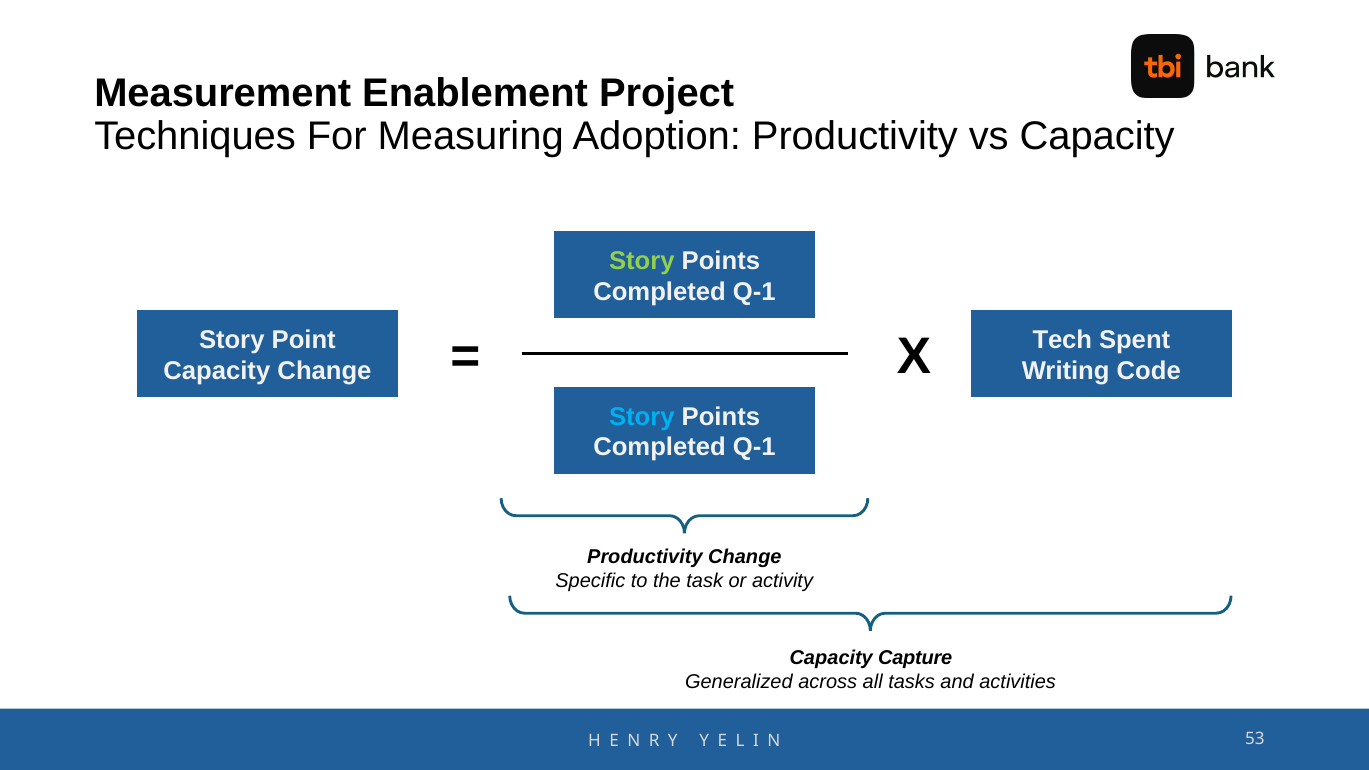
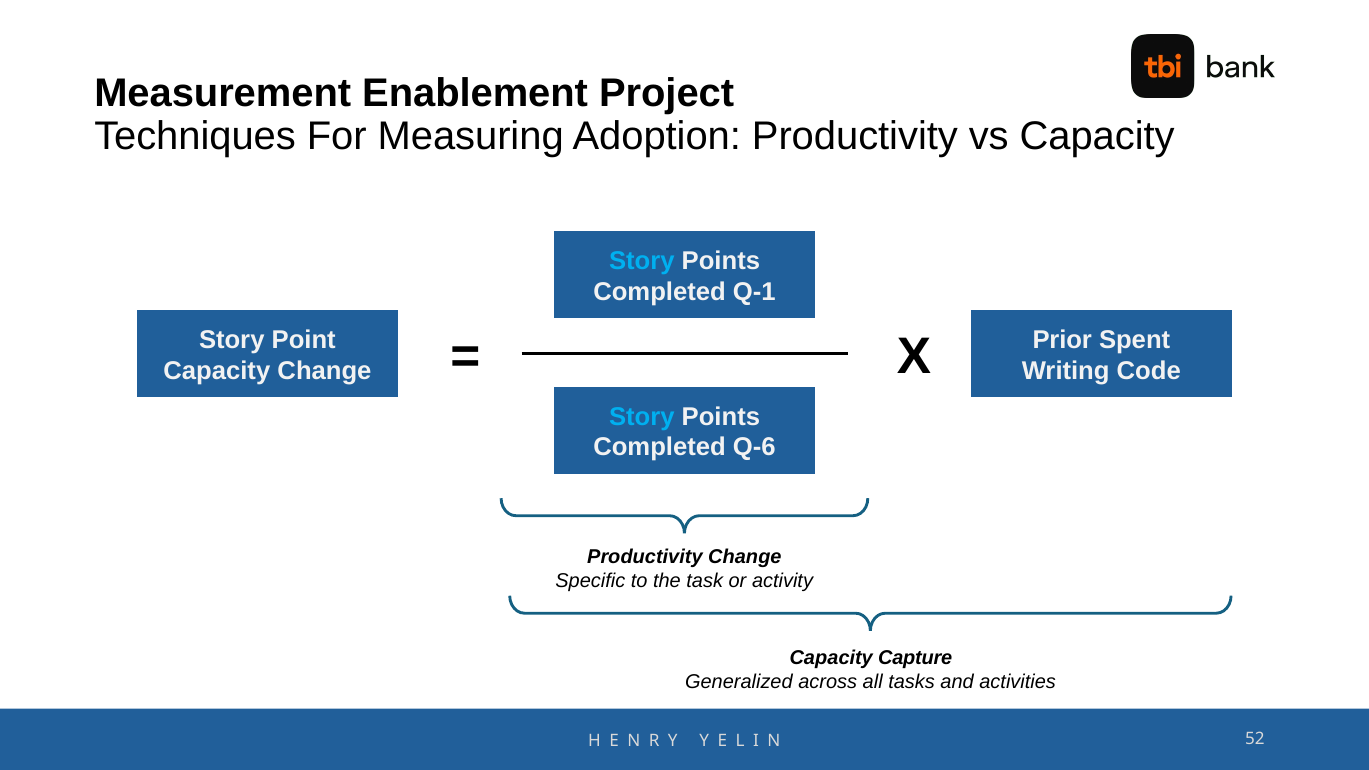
Story colour: light green -> light blue (642, 261)
Tech: Tech -> Prior (1062, 340)
Q-1: Q-1 -> Q-6 (754, 447)
53: 53 -> 52 (1255, 739)
